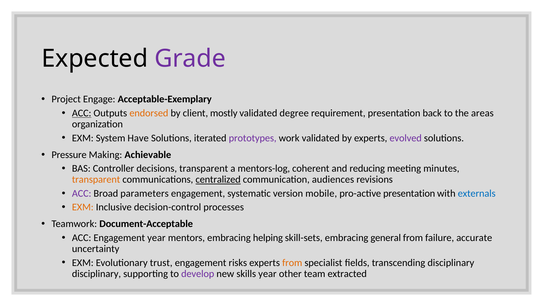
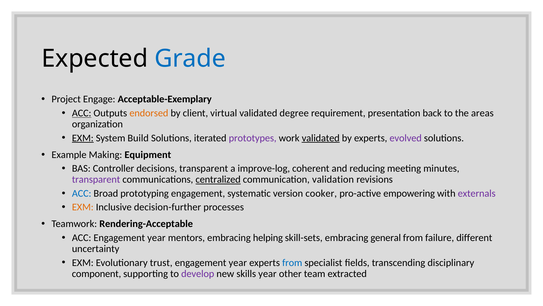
Grade colour: purple -> blue (190, 59)
mostly: mostly -> virtual (224, 113)
EXM underline: none -> present (83, 138)
Have: Have -> Build (138, 138)
validated underline: none -> present (321, 138)
Pressure: Pressure -> Example (69, 154)
Achievable: Achievable -> Equipment (148, 154)
mentors-log: mentors-log -> improve-log (264, 168)
transparent colour: orange -> purple (96, 179)
audiences: audiences -> validation (333, 179)
ACC colour: purple -> blue (82, 193)
parameters: parameters -> prototyping (145, 193)
mobile: mobile -> cooker (321, 193)
pro-active presentation: presentation -> empowering (409, 193)
externals colour: blue -> purple (477, 193)
decision-control: decision-control -> decision-further (168, 207)
Document-Acceptable: Document-Acceptable -> Rendering-Acceptable (146, 224)
accurate: accurate -> different (474, 237)
risks: risks -> year (238, 262)
from colour: orange -> blue (292, 262)
disciplinary: disciplinary -> component (97, 273)
